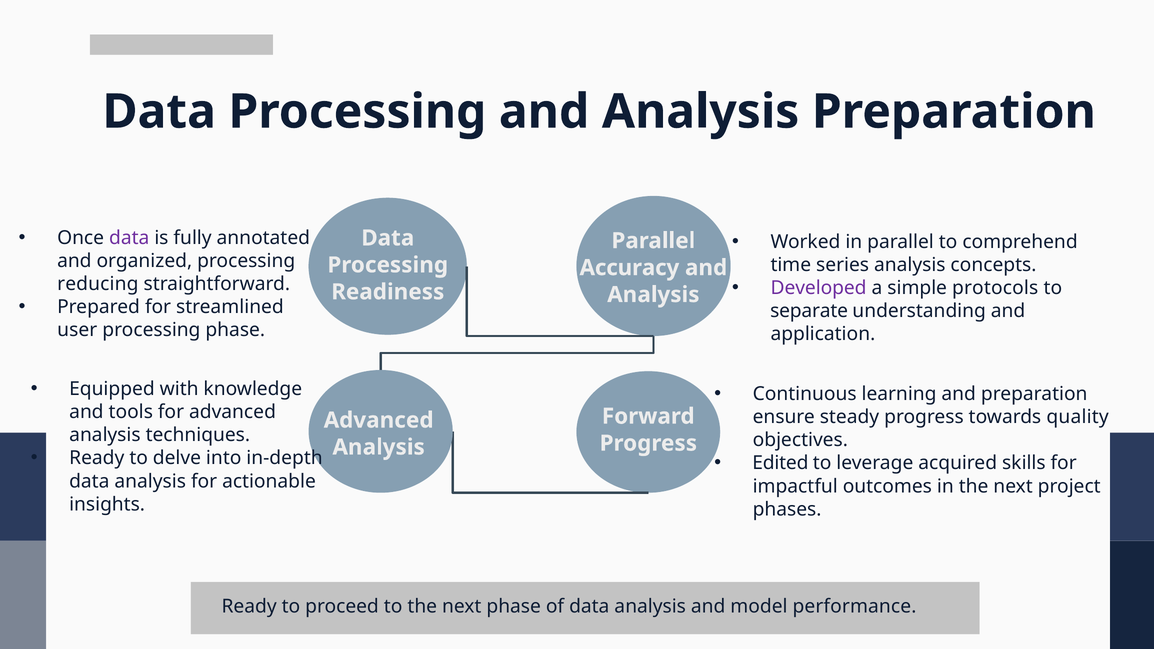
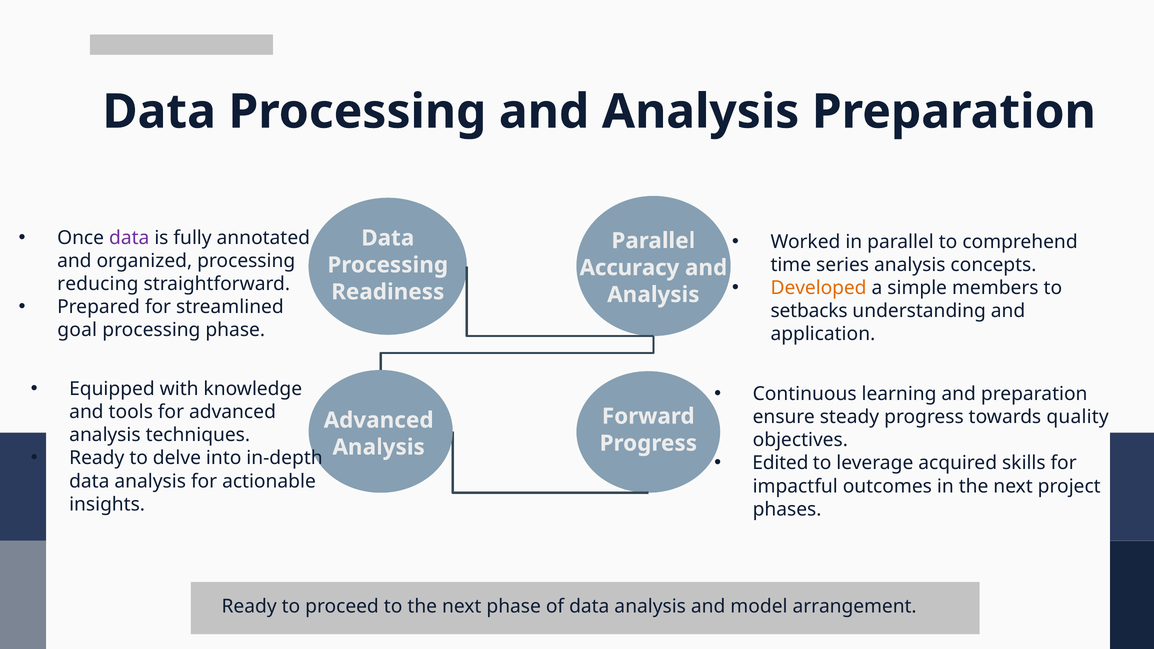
Developed colour: purple -> orange (819, 288)
protocols: protocols -> members (995, 288)
separate: separate -> setbacks (809, 311)
user: user -> goal (77, 330)
performance: performance -> arrangement (855, 607)
